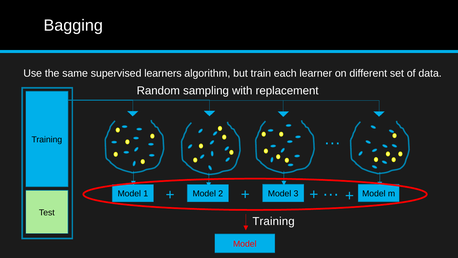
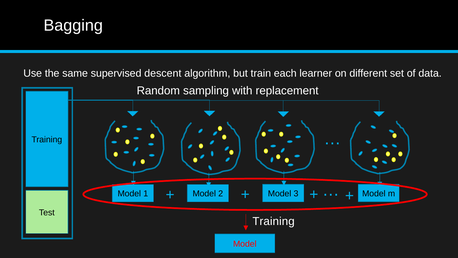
learners: learners -> descent (163, 73)
